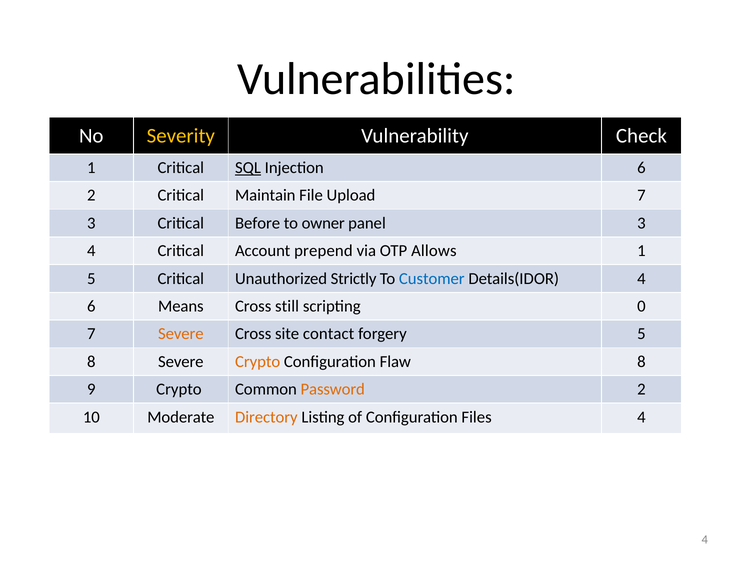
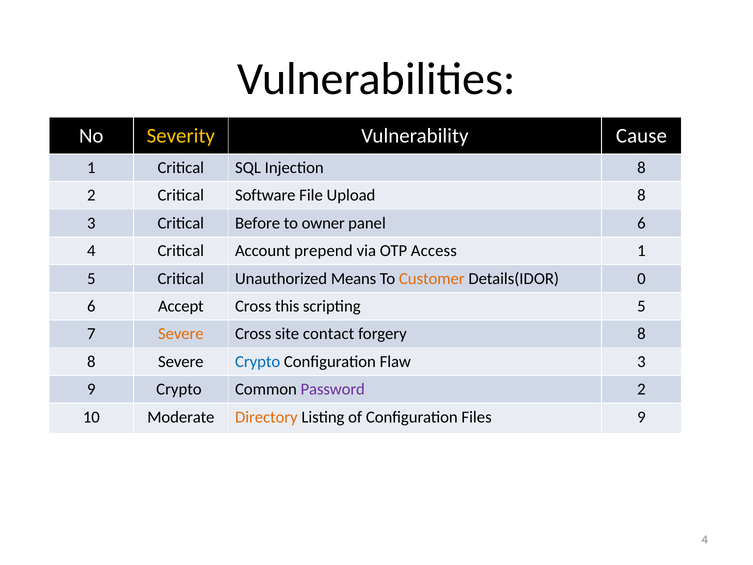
Check: Check -> Cause (641, 136)
SQL underline: present -> none (248, 168)
Injection 6: 6 -> 8 (641, 168)
Maintain: Maintain -> Software (265, 195)
Upload 7: 7 -> 8 (641, 195)
panel 3: 3 -> 6 (641, 223)
Allows: Allows -> Access (434, 251)
Strictly: Strictly -> Means (354, 278)
Customer colour: blue -> orange (432, 278)
Details(IDOR 4: 4 -> 0 (641, 278)
Means: Means -> Accept (181, 306)
still: still -> this (287, 306)
scripting 0: 0 -> 5 (641, 306)
forgery 5: 5 -> 8 (641, 334)
Crypto colour: orange -> blue (258, 361)
Flaw 8: 8 -> 3 (641, 361)
Password colour: orange -> purple (333, 389)
Files 4: 4 -> 9 (641, 417)
